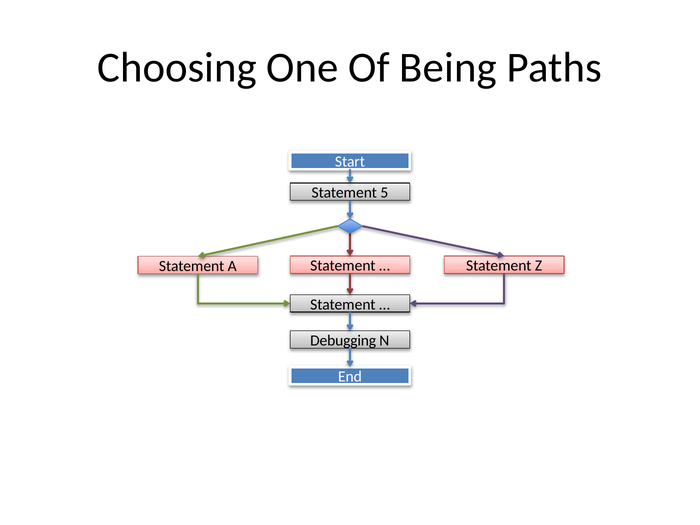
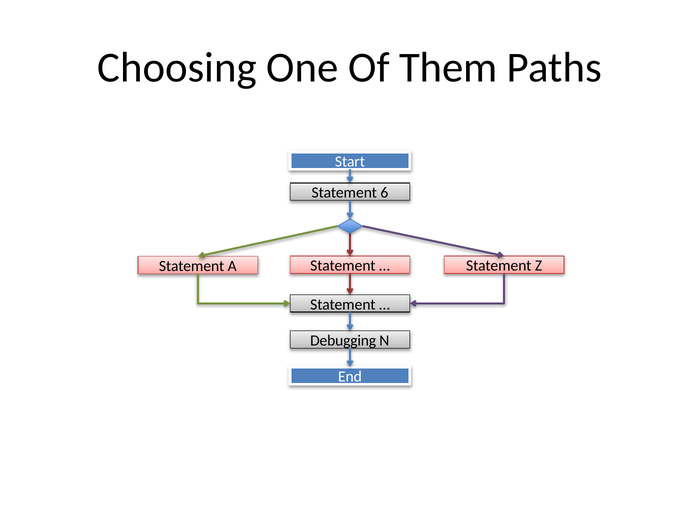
Being: Being -> Them (448, 68)
5: 5 -> 6 (384, 193)
